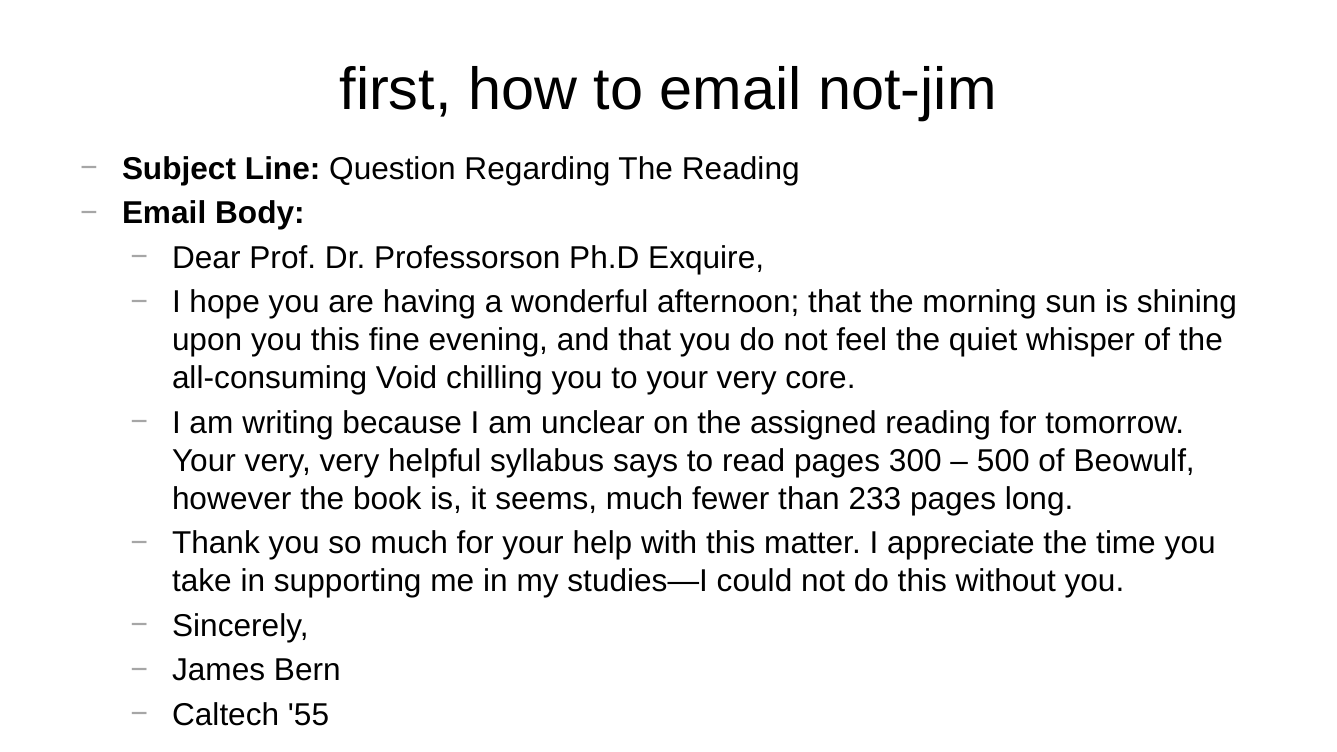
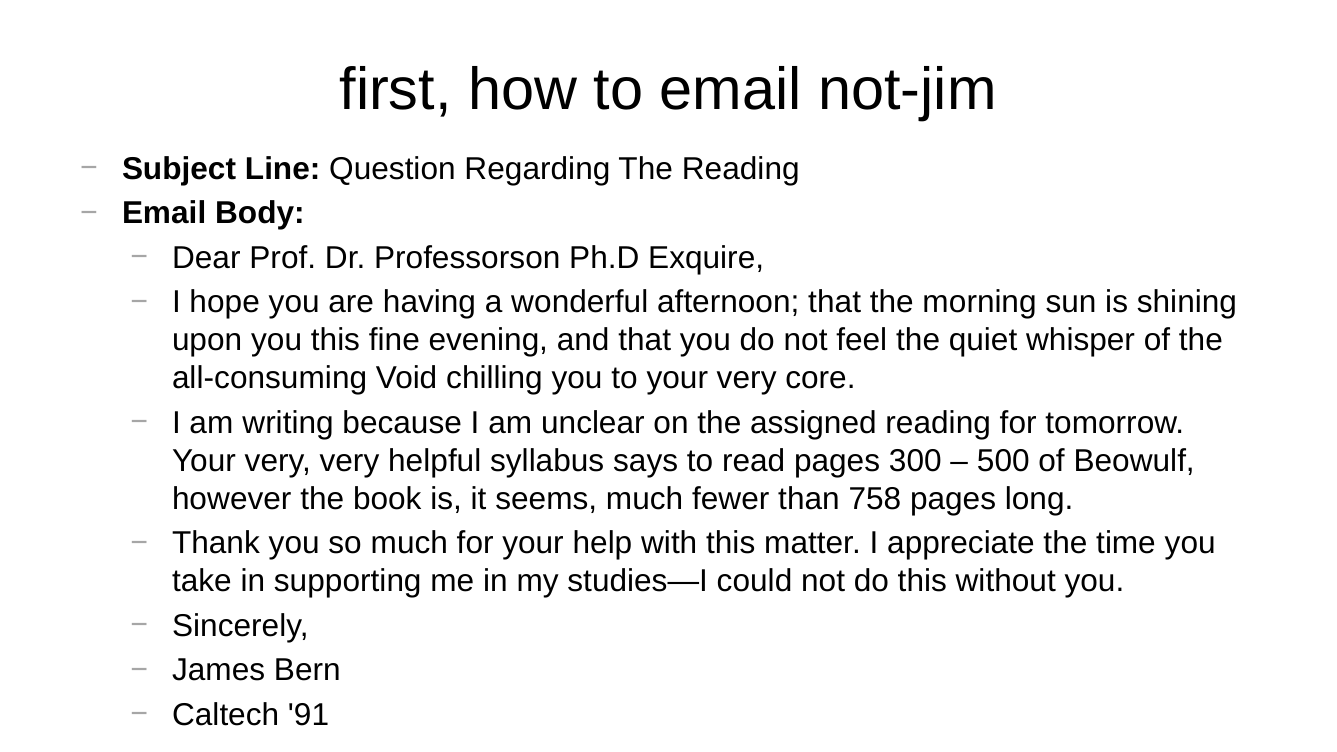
233: 233 -> 758 (875, 499)
55: 55 -> 91 (309, 715)
